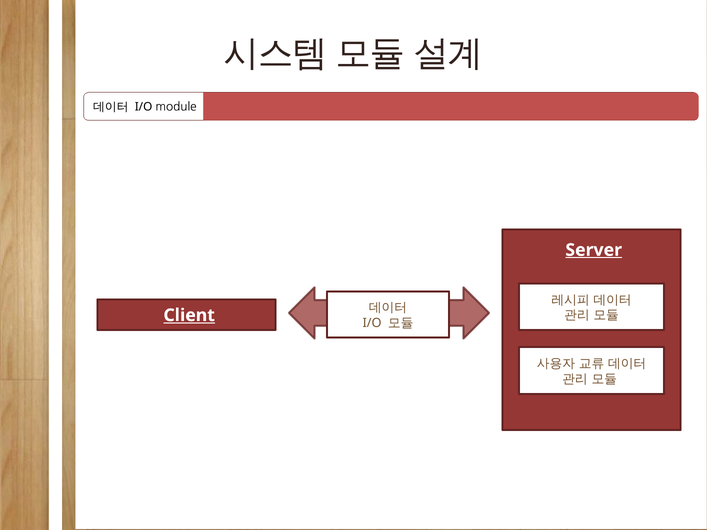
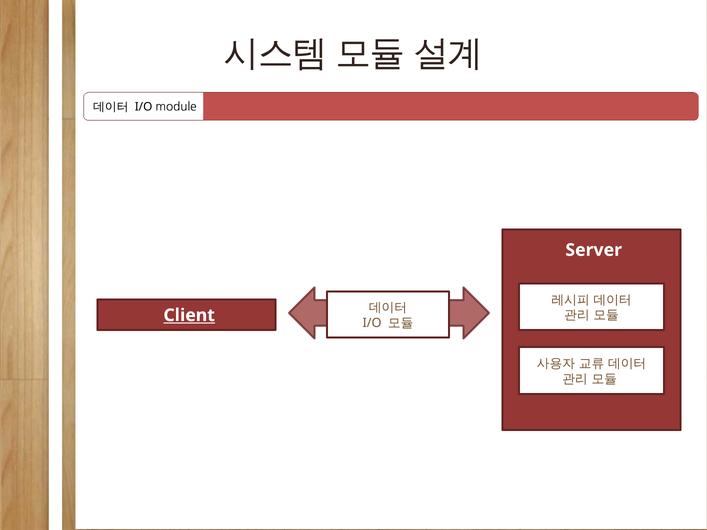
Server underline: present -> none (594, 250)
